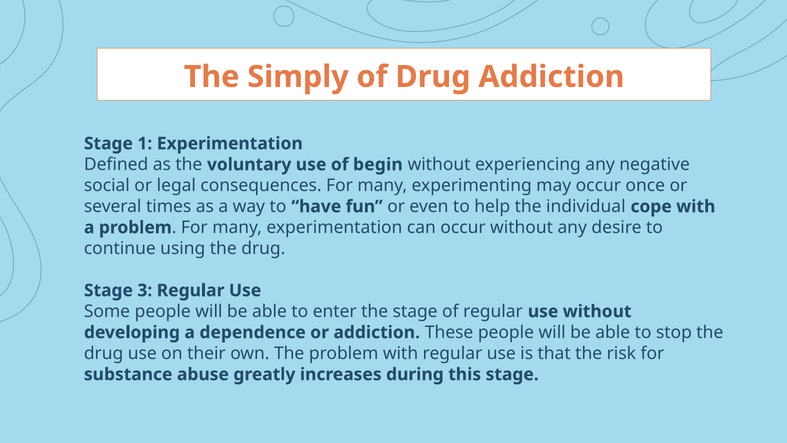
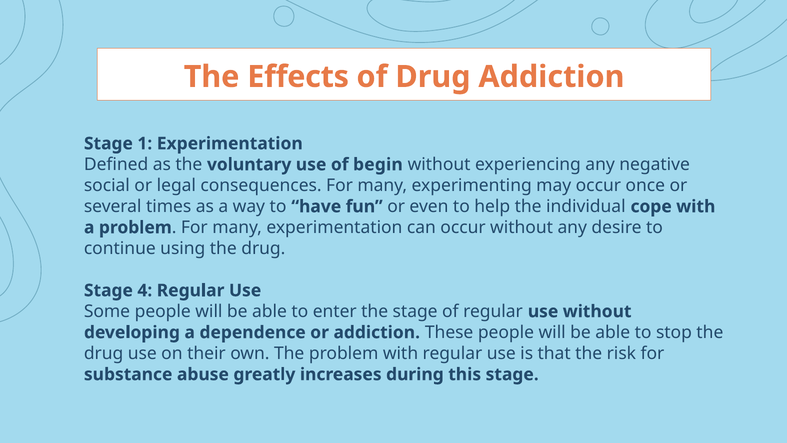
Simply: Simply -> Effects (298, 77)
3: 3 -> 4 (145, 290)
